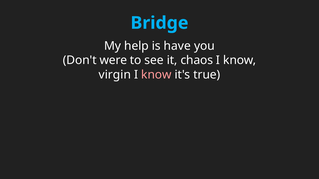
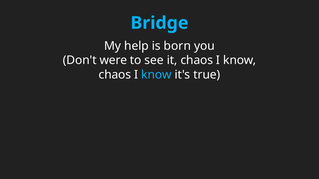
have: have -> born (177, 46)
virgin: virgin -> chaos (115, 75)
know colour: pink -> light blue (156, 75)
